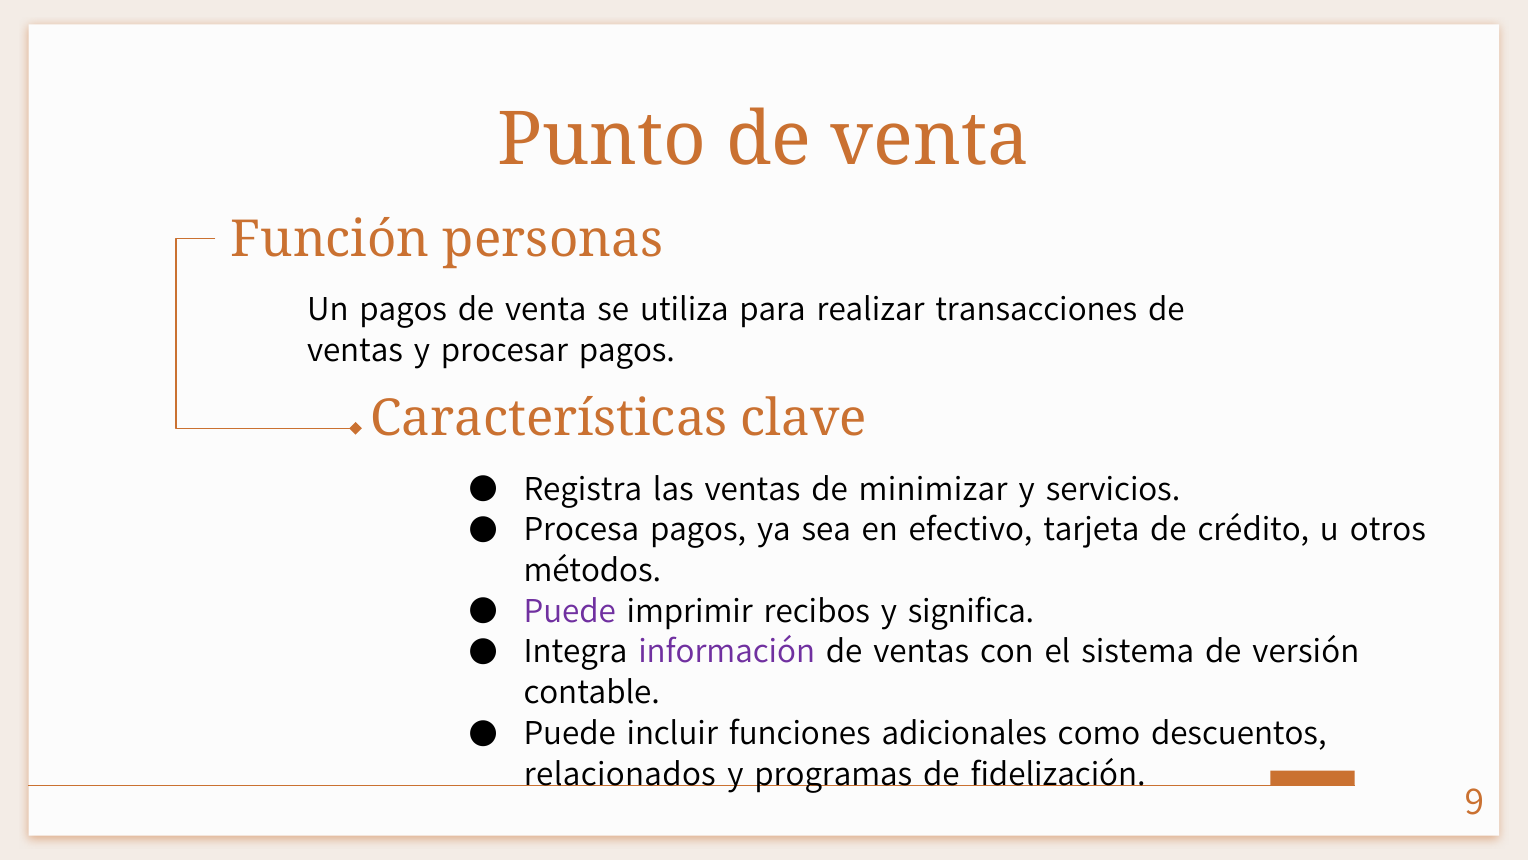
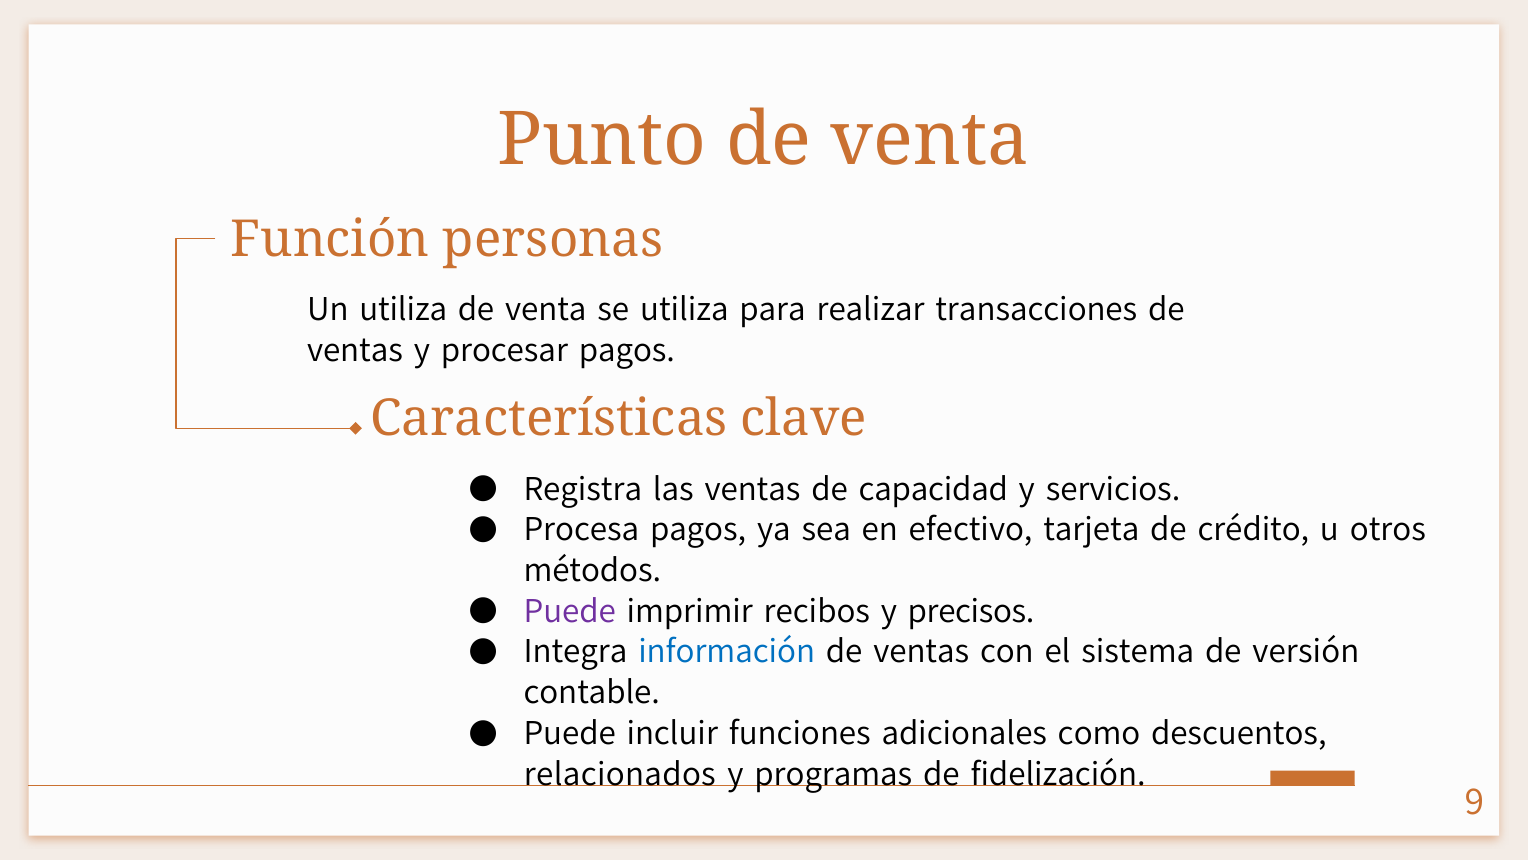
Un pagos: pagos -> utiliza (403, 309)
minimizar: minimizar -> capacidad (933, 489)
significa: significa -> precisos (971, 611)
información colour: purple -> blue (727, 651)
